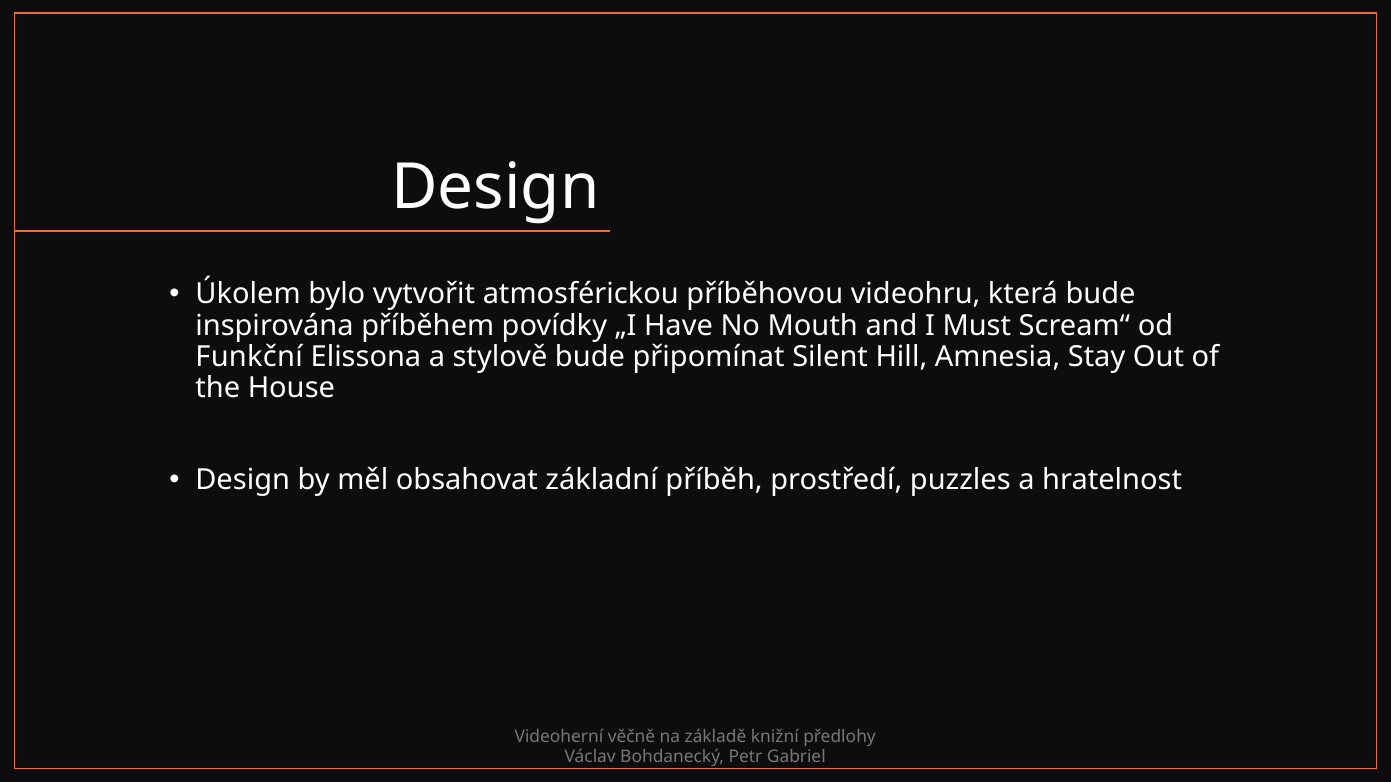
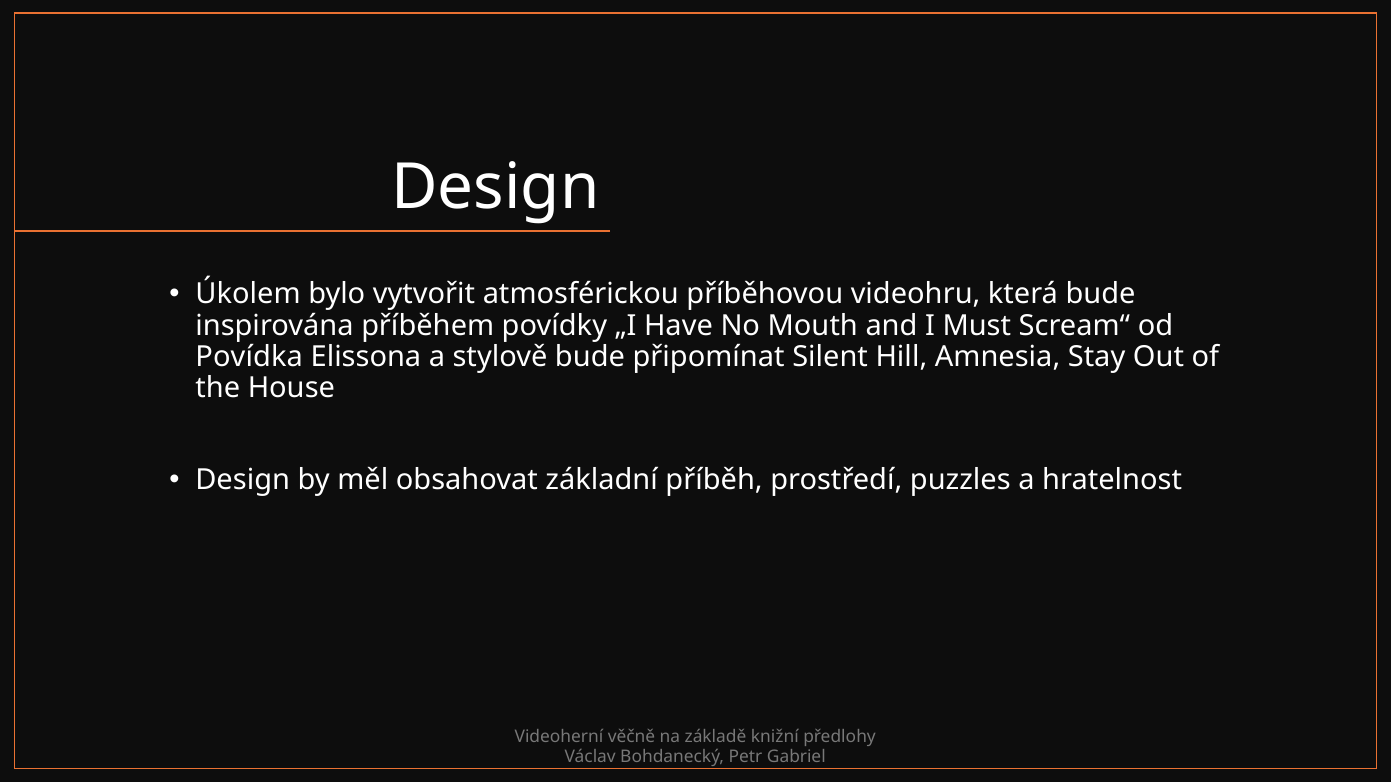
Funkční: Funkční -> Povídka (249, 357)
